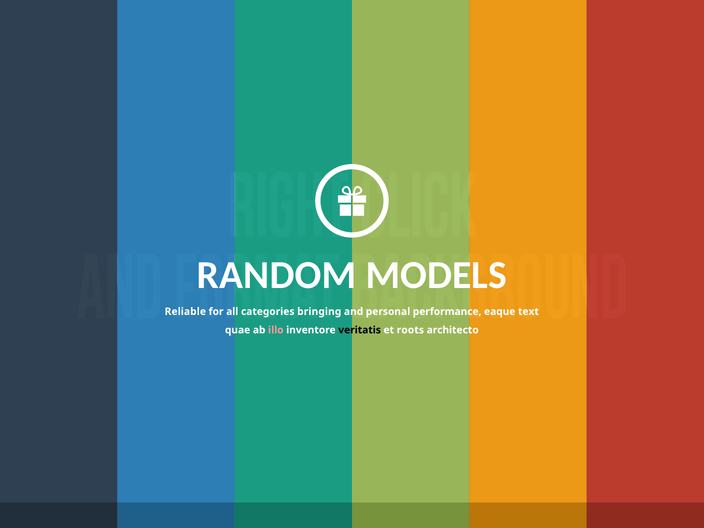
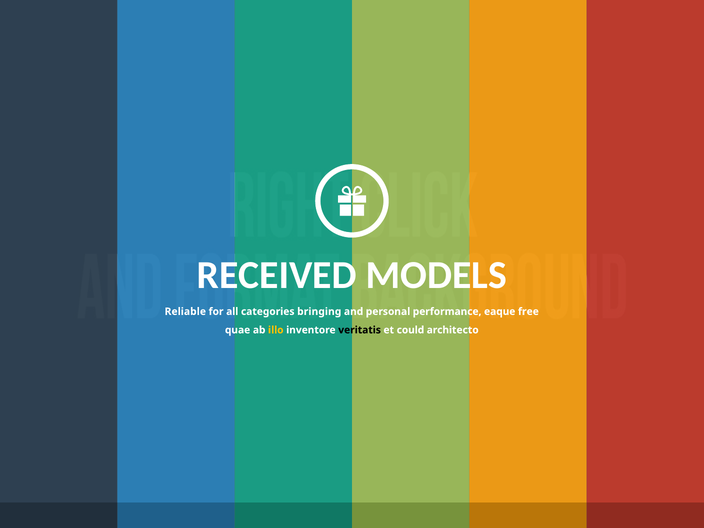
RANDOM: RANDOM -> RECEIVED (277, 275)
text: text -> free (528, 312)
illo colour: pink -> yellow (276, 330)
roots: roots -> could (410, 330)
